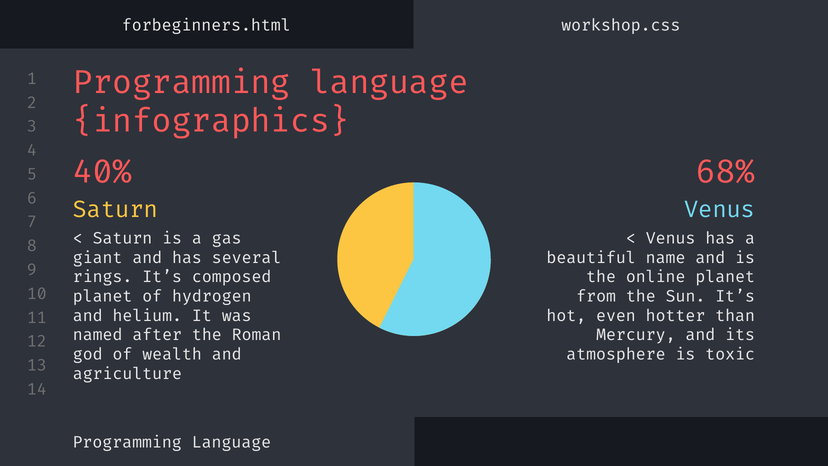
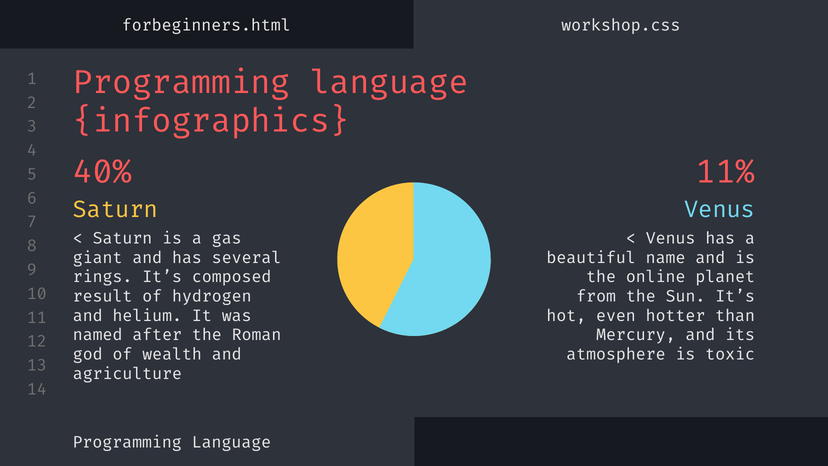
68%: 68% -> 11% (726, 172)
planet: planet -> result (103, 296)
